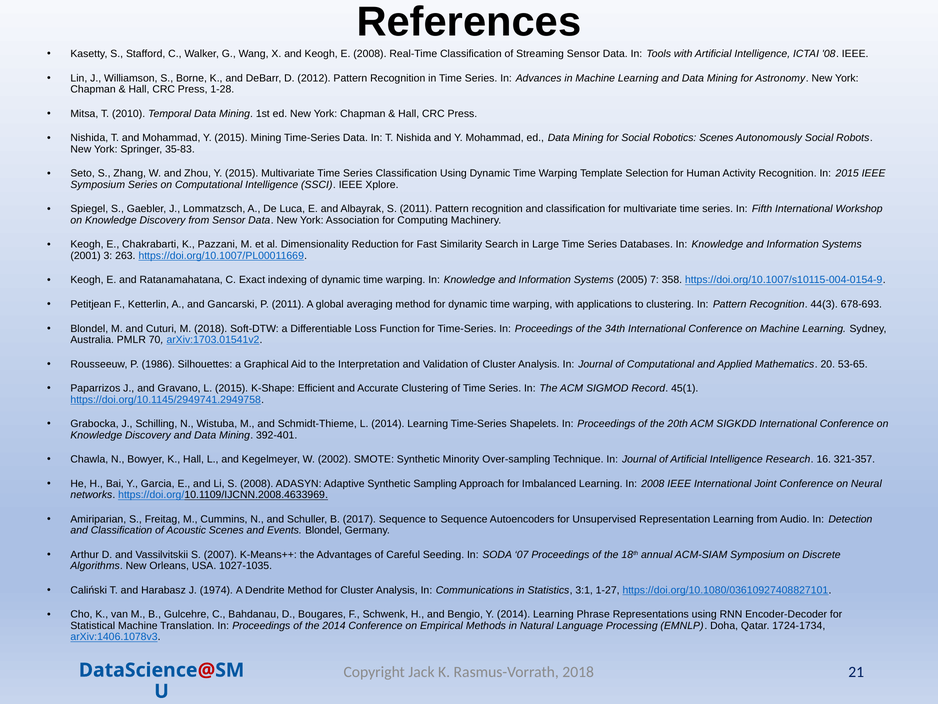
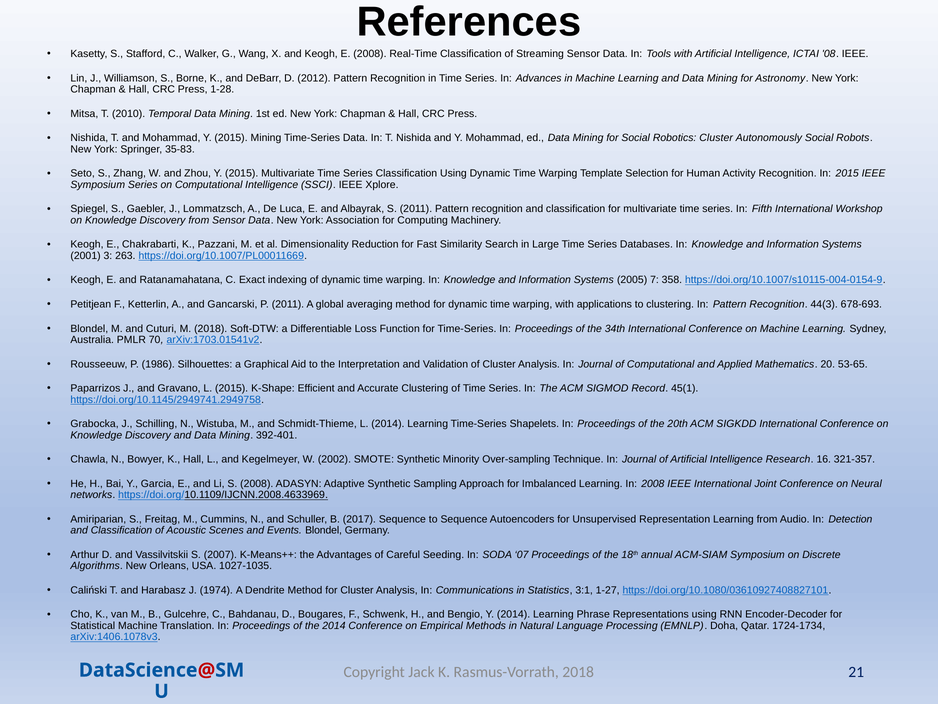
Robotics Scenes: Scenes -> Cluster (716, 138)
